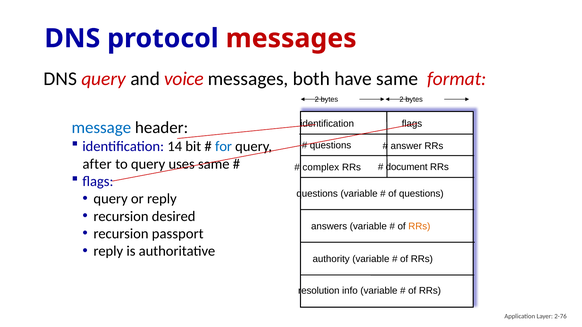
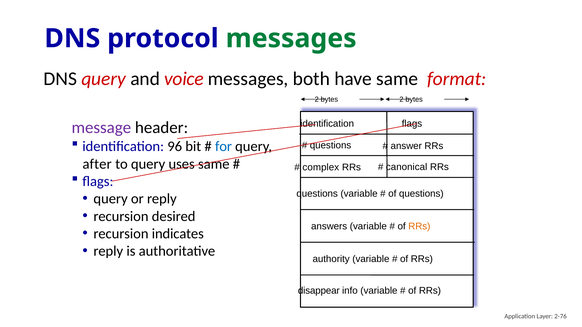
messages colour: red -> green (291, 38)
message colour: blue -> purple (101, 128)
14: 14 -> 96 (175, 147)
document: document -> canonical (407, 167)
passport: passport -> indicates (178, 234)
resolution: resolution -> disappear (319, 291)
